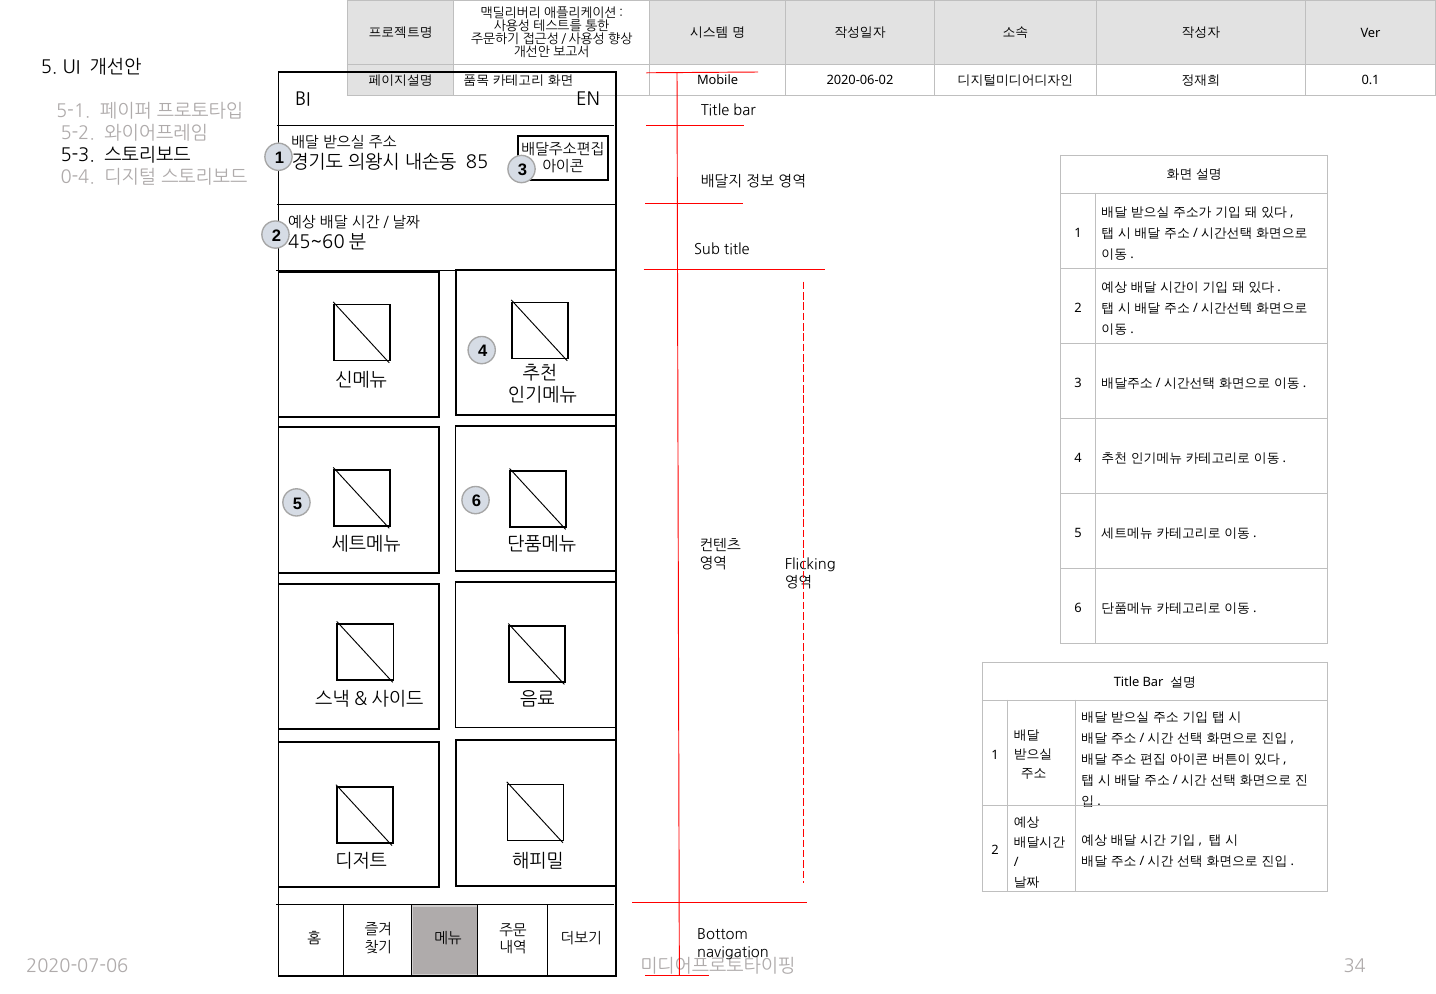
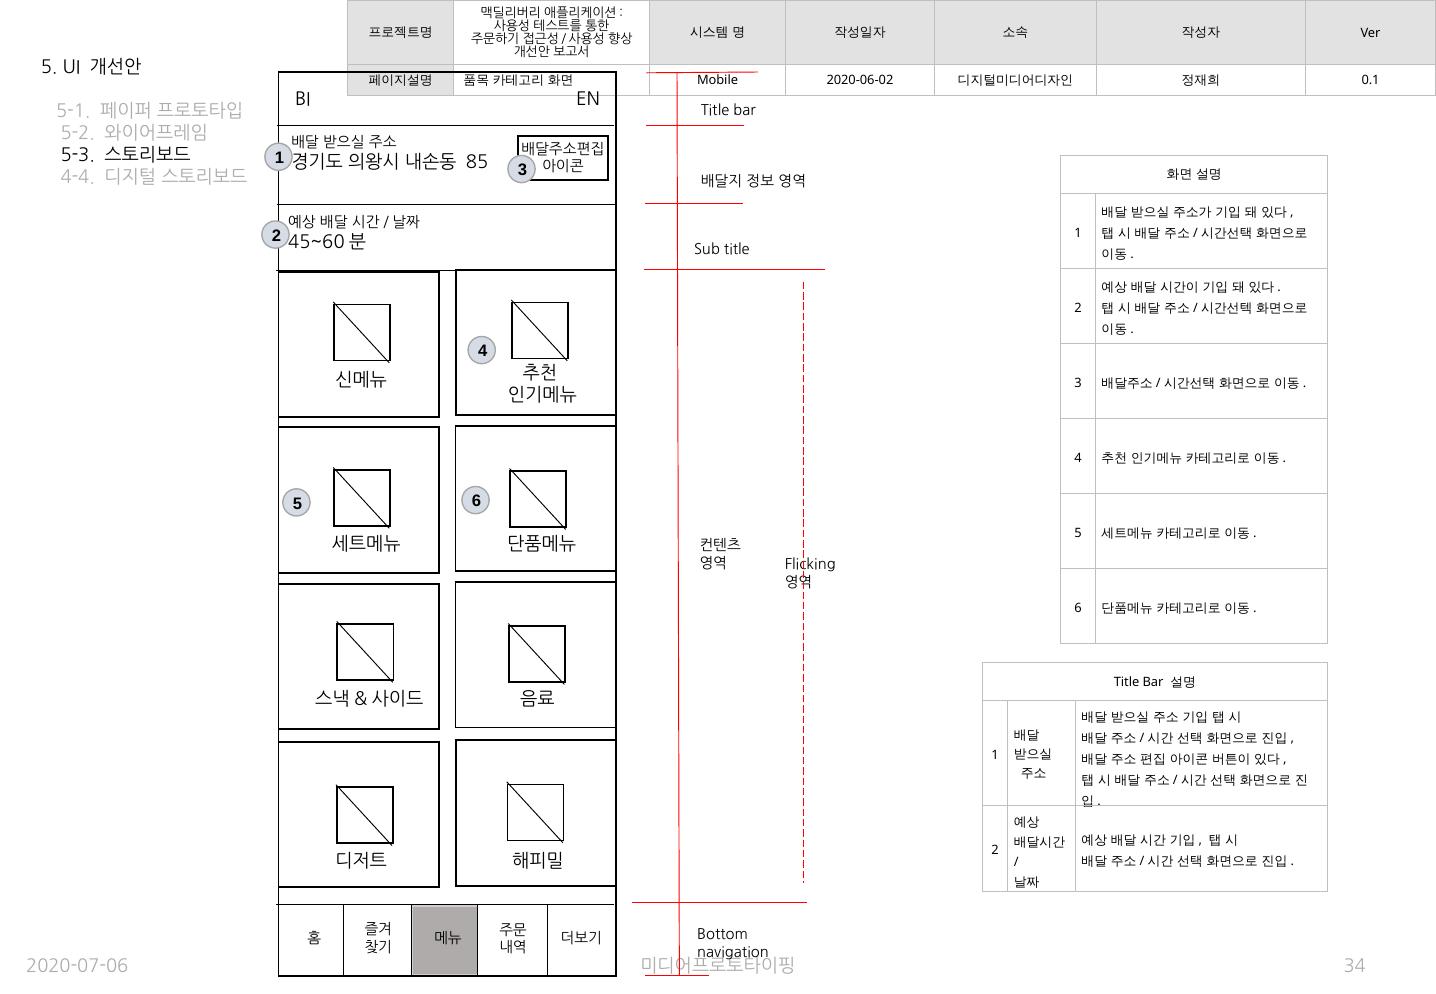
0-4: 0-4 -> 4-4 (78, 178)
